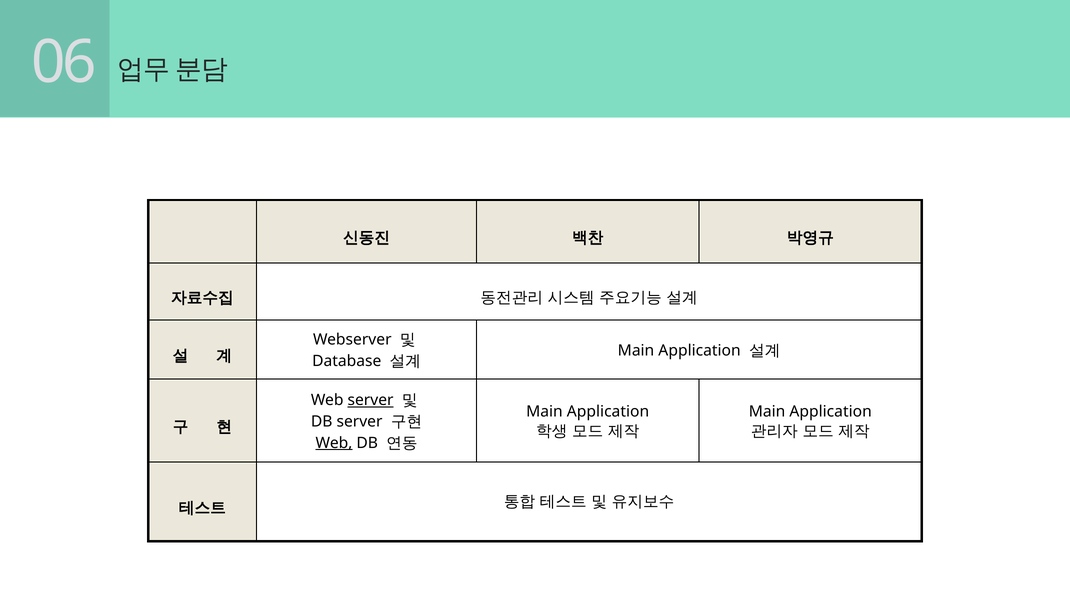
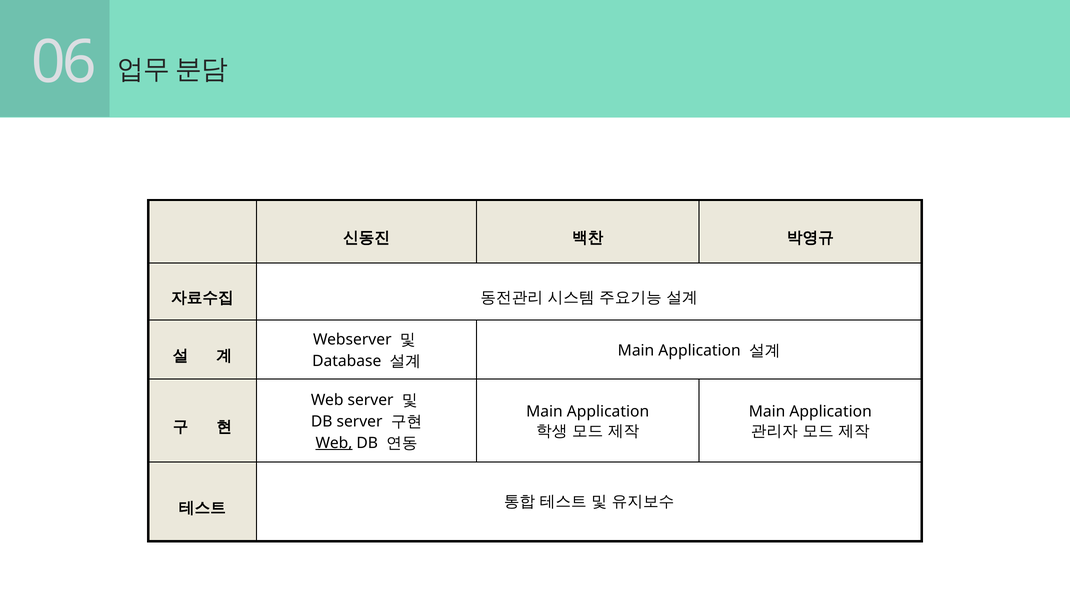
server underline: present -> none (371, 400)
